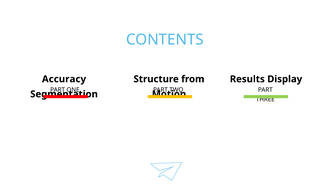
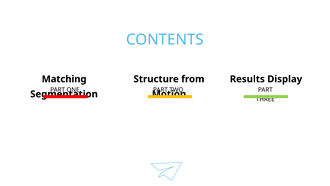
Accuracy: Accuracy -> Matching (64, 79)
